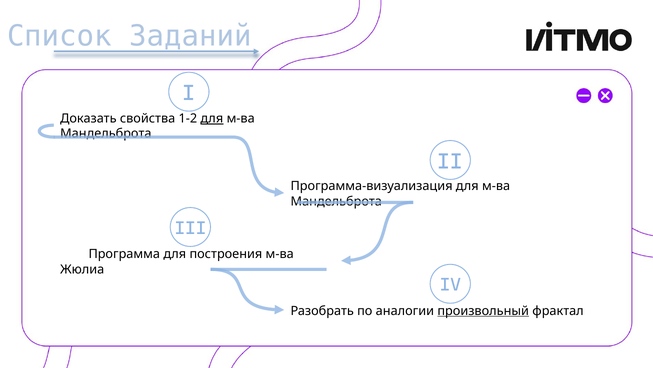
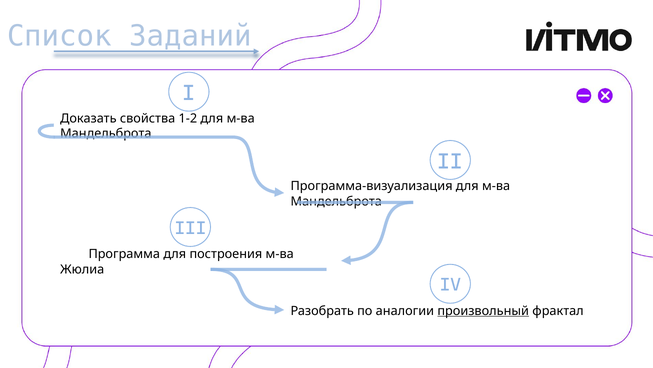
для underline: present -> none (212, 118)
